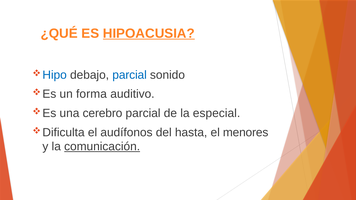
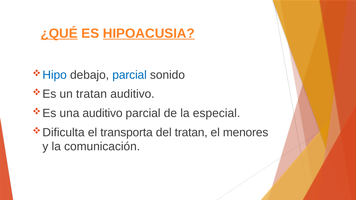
¿QUÉ underline: none -> present (59, 33)
un forma: forma -> tratan (91, 94)
una cerebro: cerebro -> auditivo (103, 113)
audífonos: audífonos -> transporta (127, 133)
del hasta: hasta -> tratan (191, 133)
comunicación underline: present -> none (102, 147)
